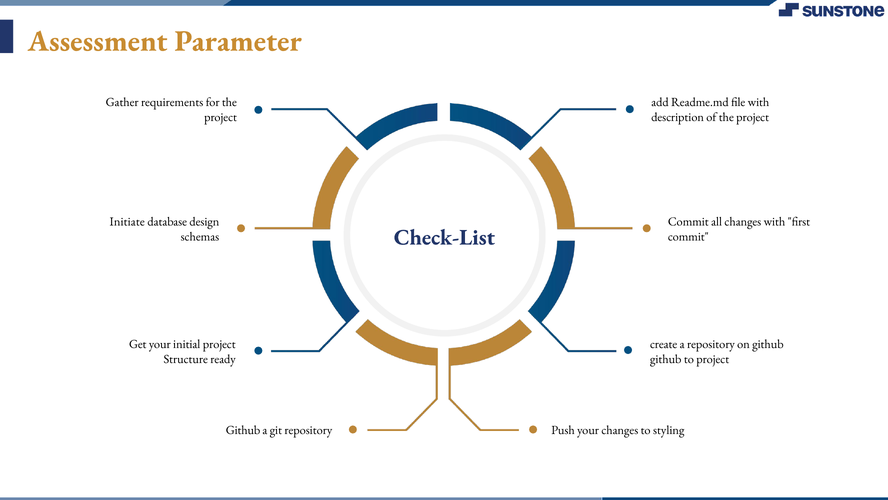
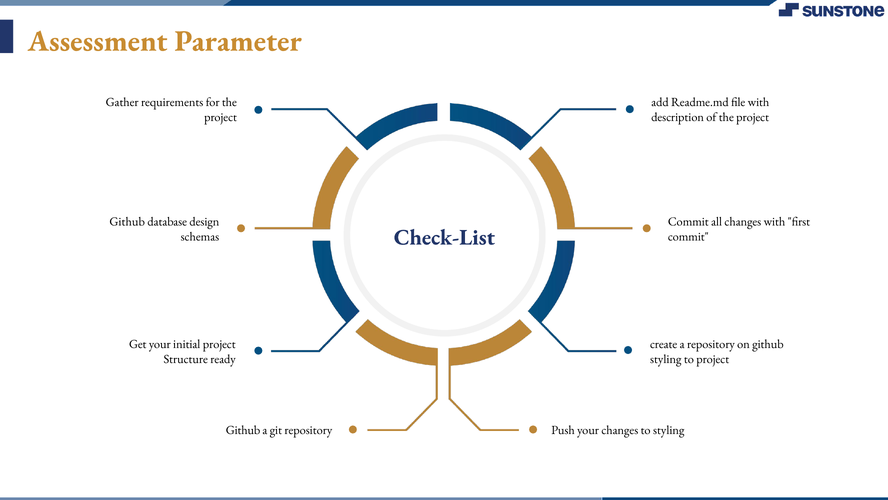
Initiate: Initiate -> Github (127, 221)
github: github -> styling (666, 359)
